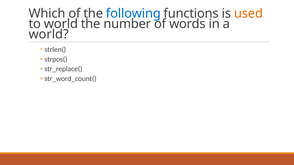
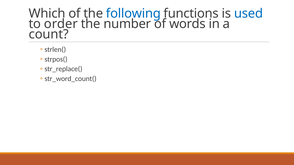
used colour: orange -> blue (249, 13)
to world: world -> order (61, 24)
world: world -> count (49, 34)
